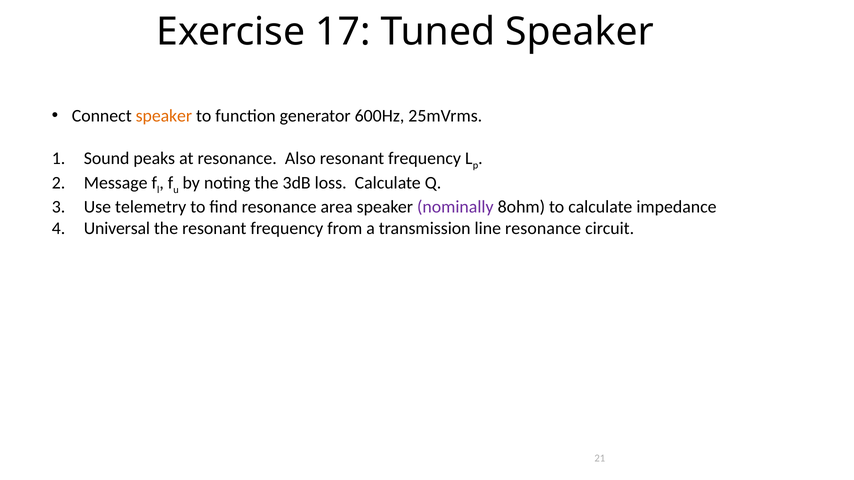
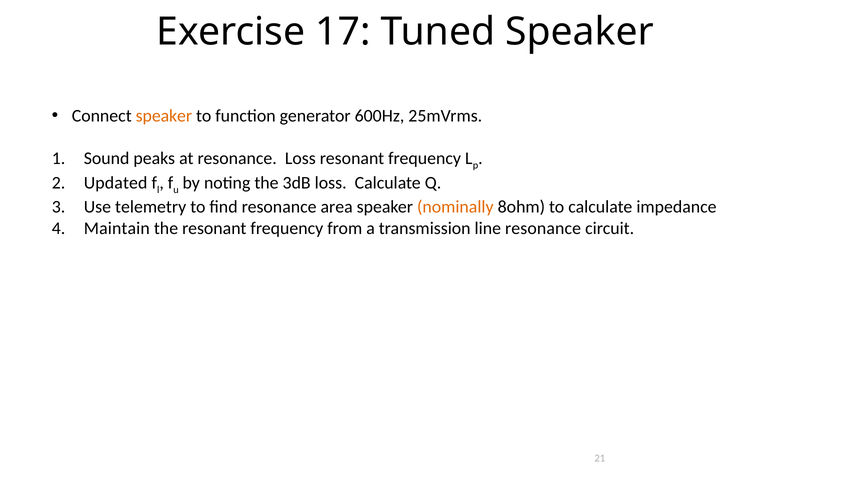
resonance Also: Also -> Loss (300, 159)
Message: Message -> Updated (116, 183)
nominally colour: purple -> orange (455, 207)
Universal: Universal -> Maintain (117, 229)
